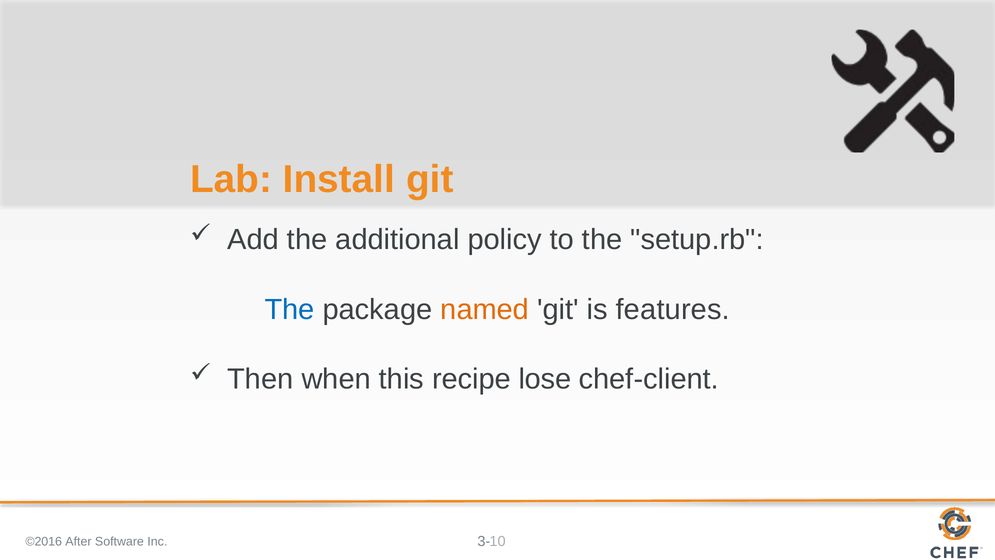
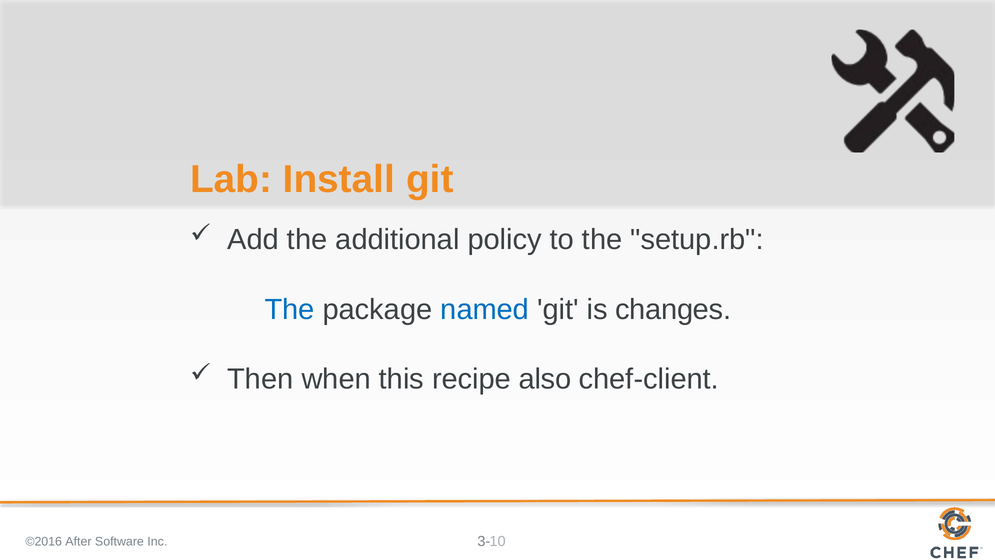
named colour: orange -> blue (485, 309)
features: features -> changes (673, 309)
lose: lose -> also (545, 379)
